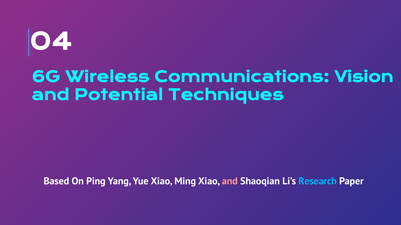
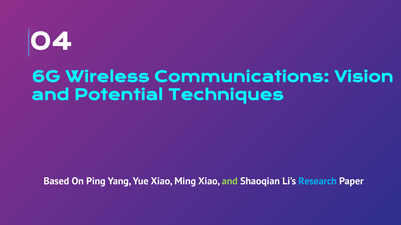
and colour: pink -> light green (230, 182)
